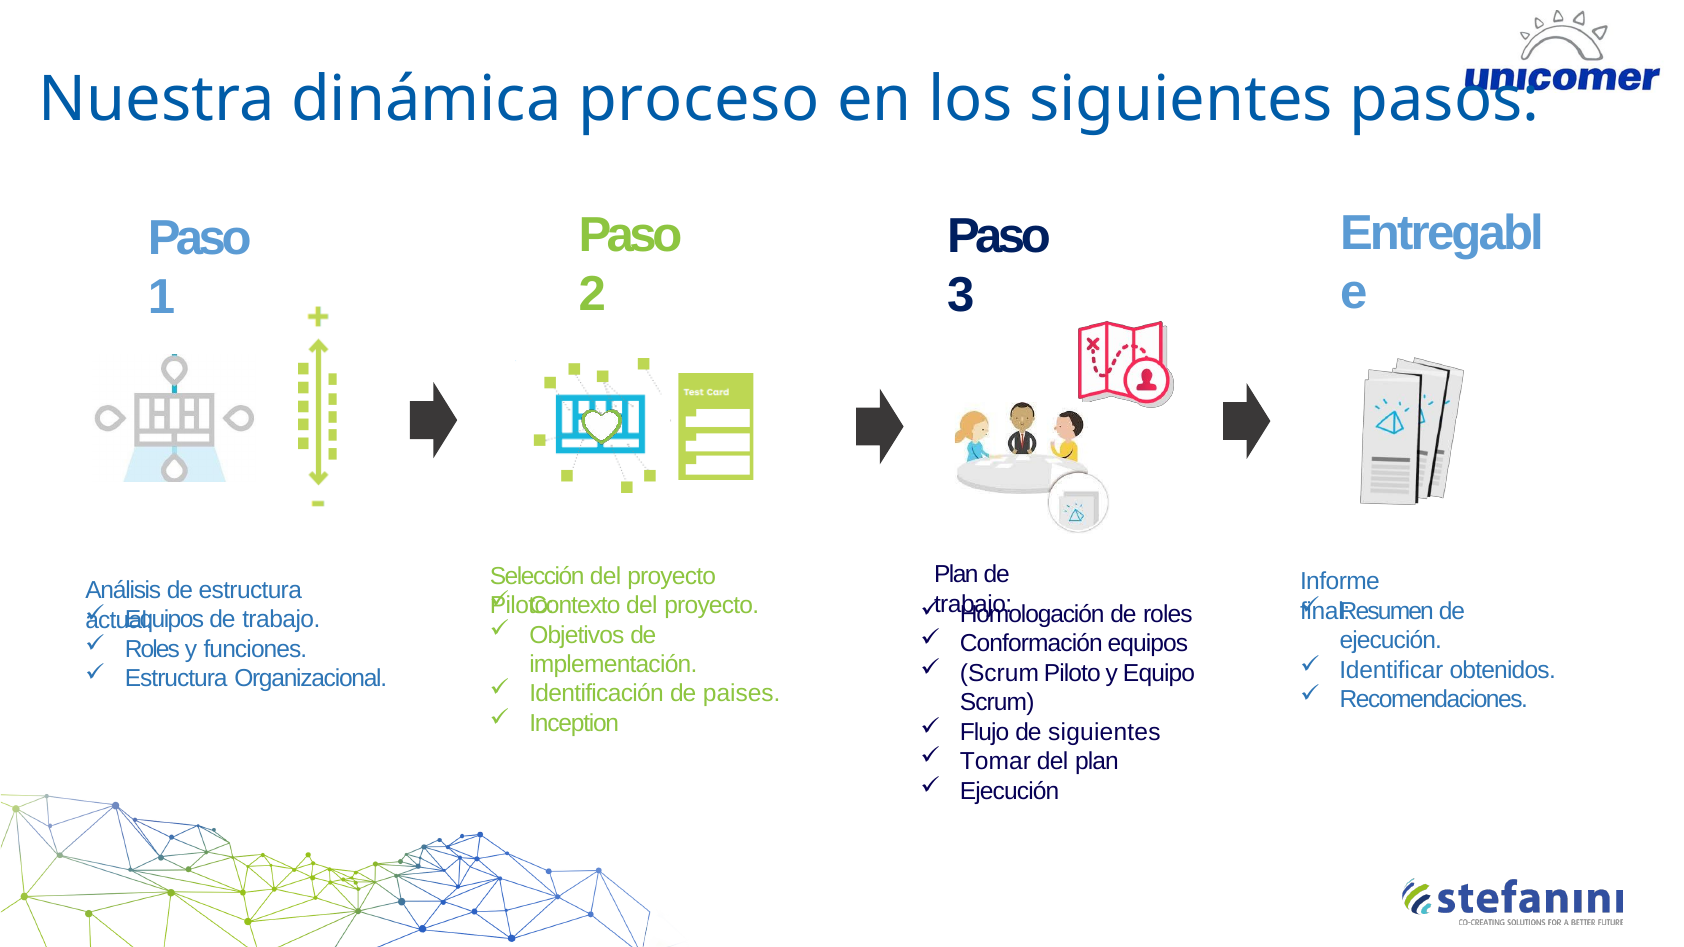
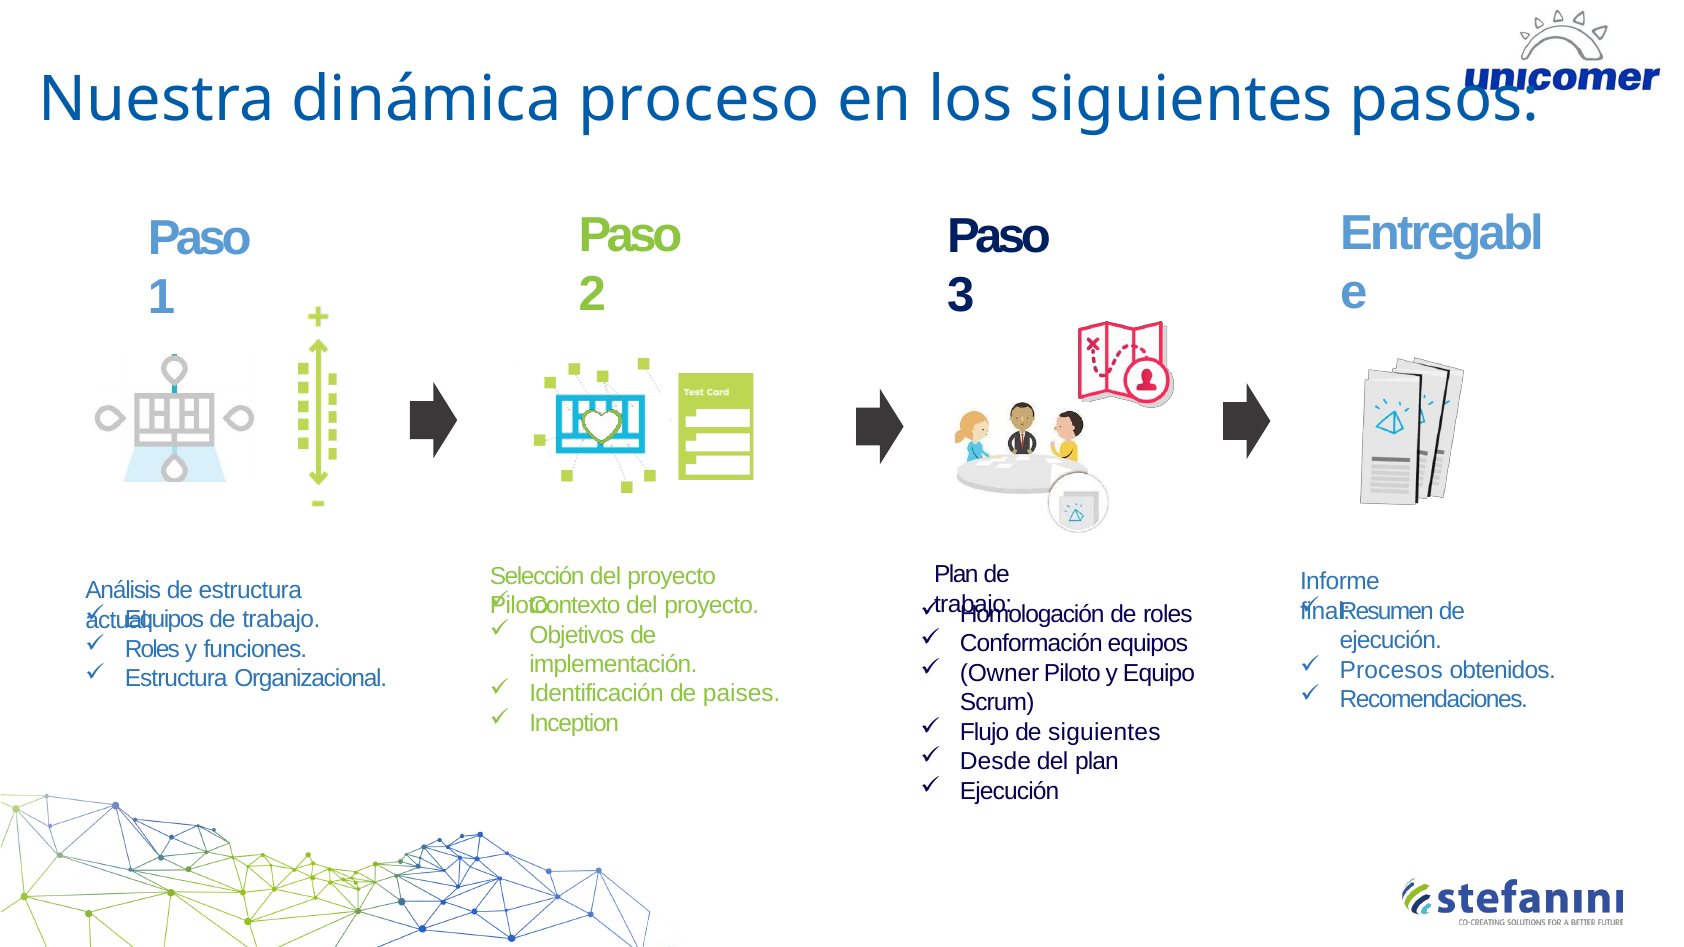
Identificar: Identificar -> Procesos (1391, 671)
Scrum: Scrum -> Owner (1000, 673)
Tomar: Tomar -> Desde (995, 762)
